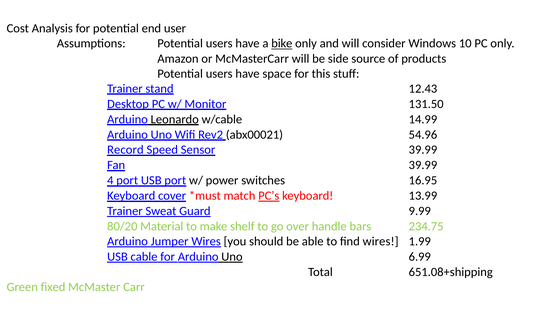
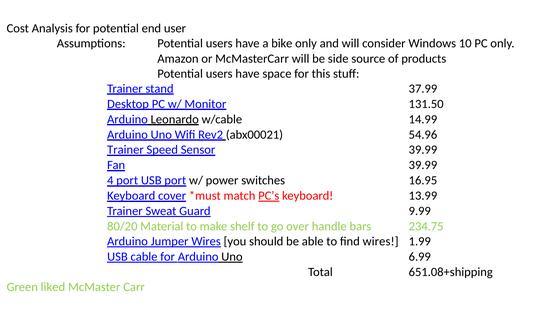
bike underline: present -> none (282, 44)
12.43: 12.43 -> 37.99 (423, 89)
Record: Record -> Trainer (125, 150)
fixed: fixed -> liked (53, 288)
